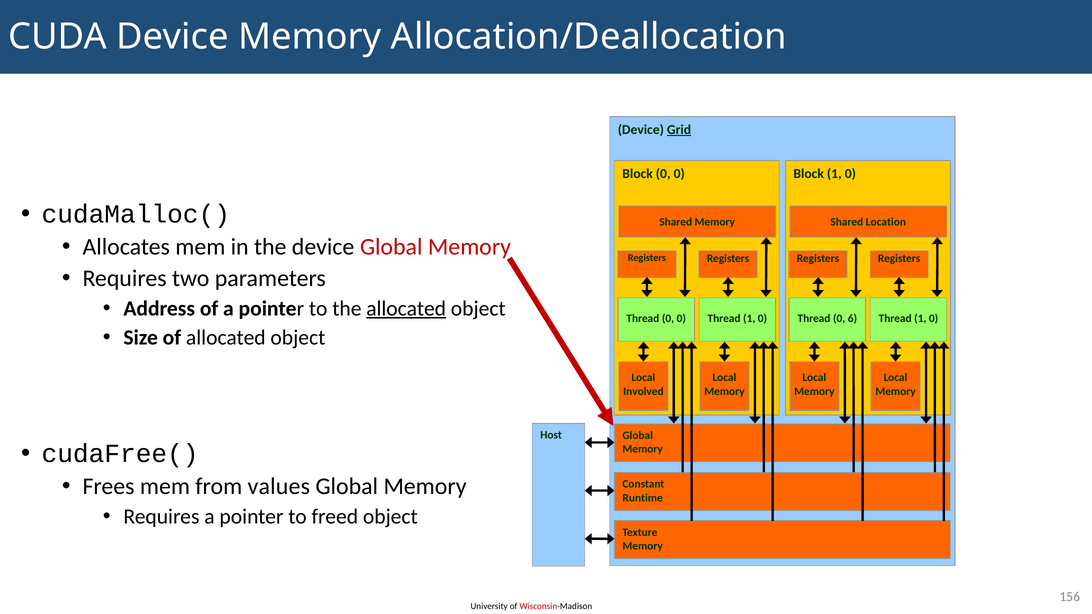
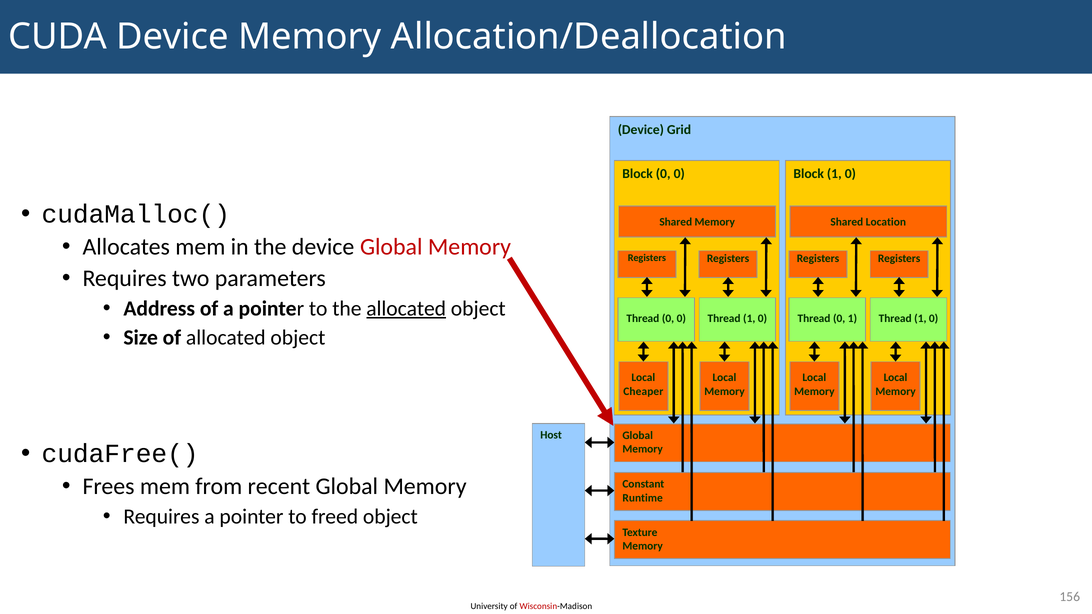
Grid underline: present -> none (679, 130)
0 6: 6 -> 1 (852, 319)
Involved: Involved -> Cheaper (643, 391)
values: values -> recent (279, 487)
